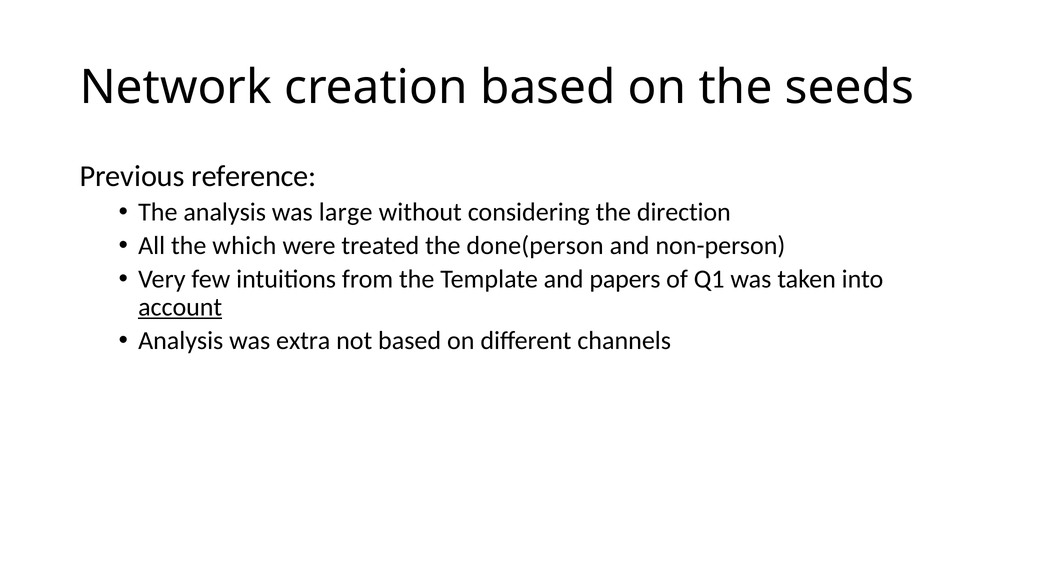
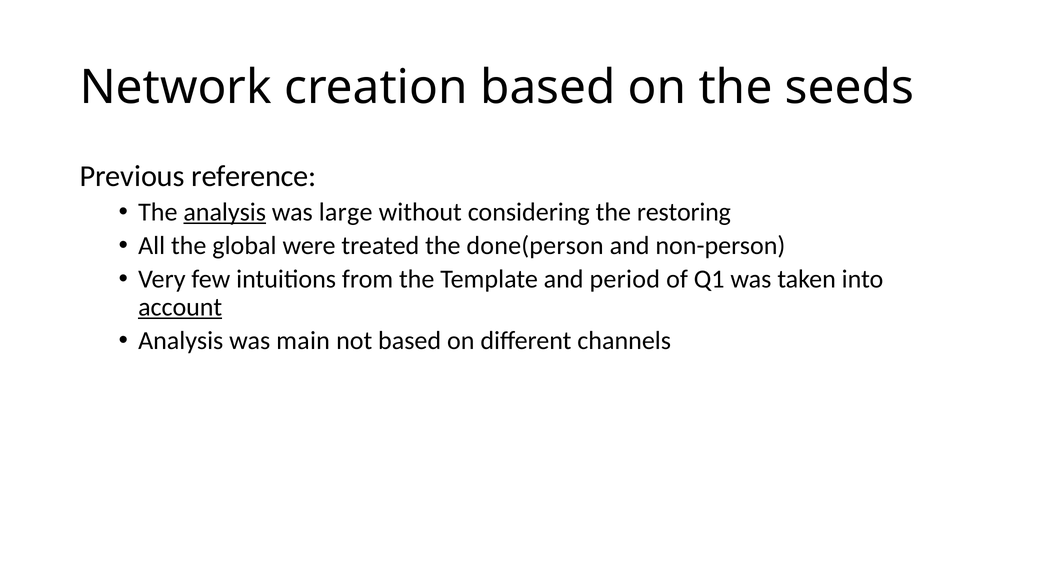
analysis underline: none -> present (225, 212)
direction: direction -> restoring (684, 212)
which: which -> global (244, 246)
papers: papers -> period (625, 279)
extra: extra -> main (303, 341)
